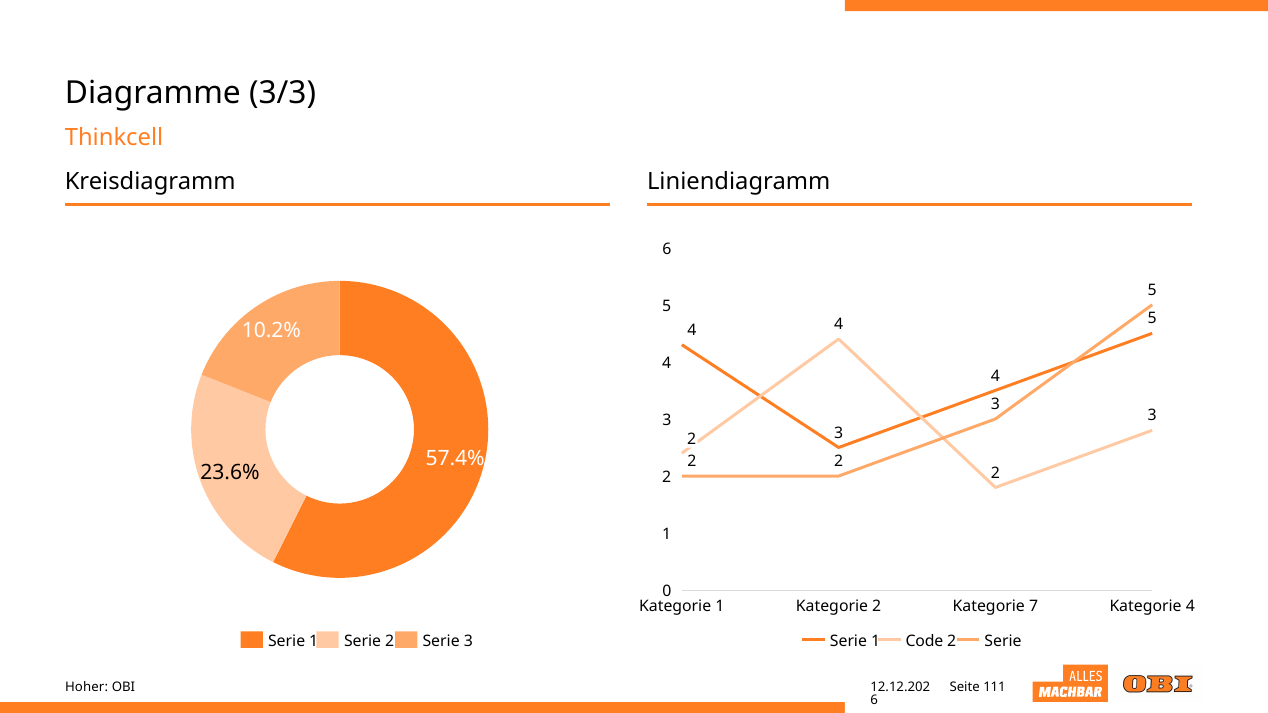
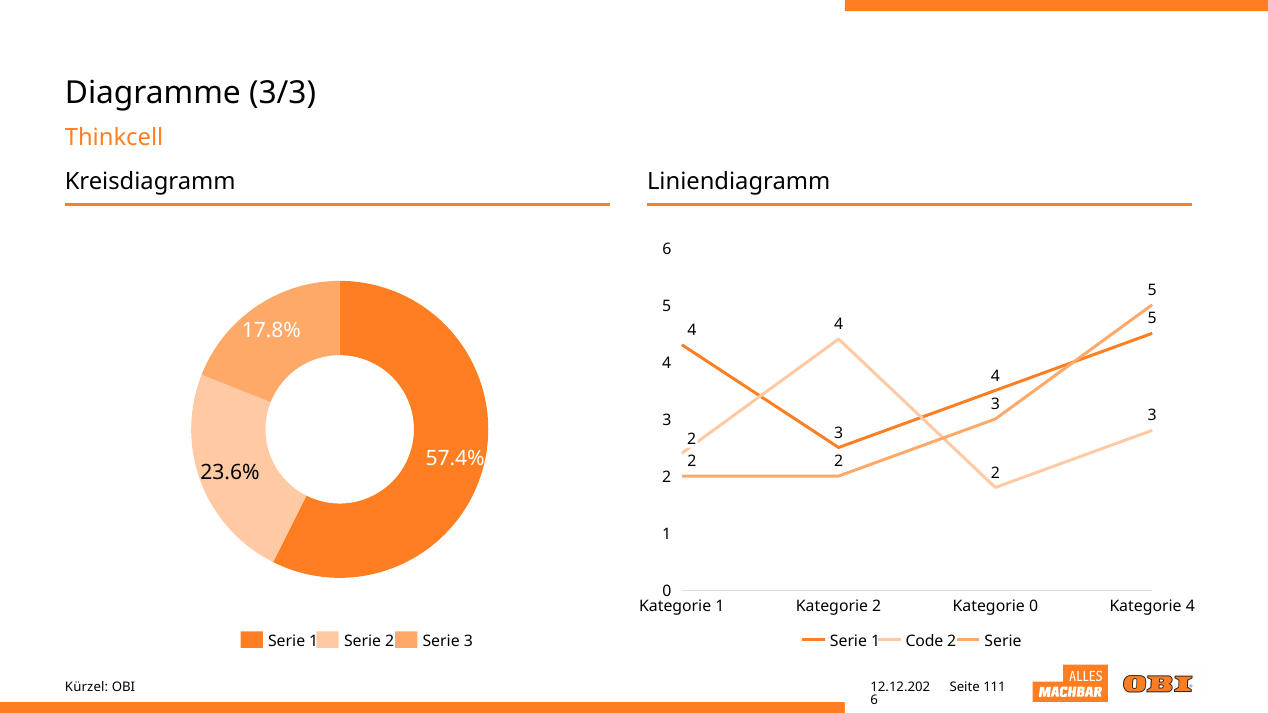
10.2%: 10.2% -> 17.8% (271, 331)
Kategorie 7: 7 -> 0 (1034, 606)
Hoher: Hoher -> Kürzel (87, 687)
